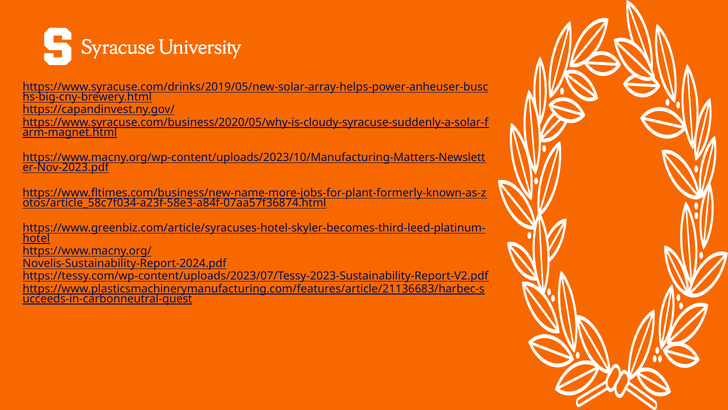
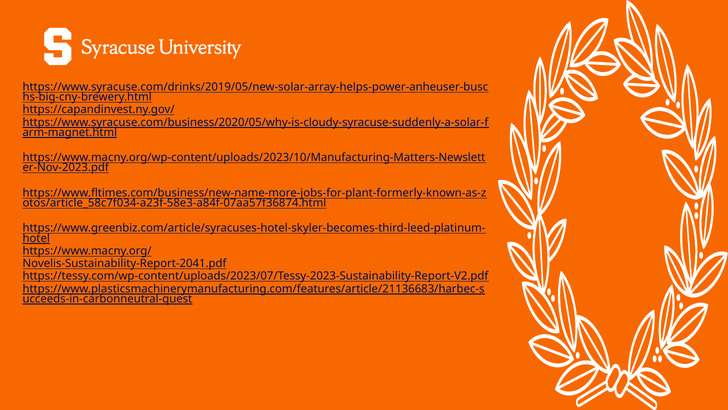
Novelis-Sustainability-Report-2024.pdf: Novelis-Sustainability-Report-2024.pdf -> Novelis-Sustainability-Report-2041.pdf (124, 263)
